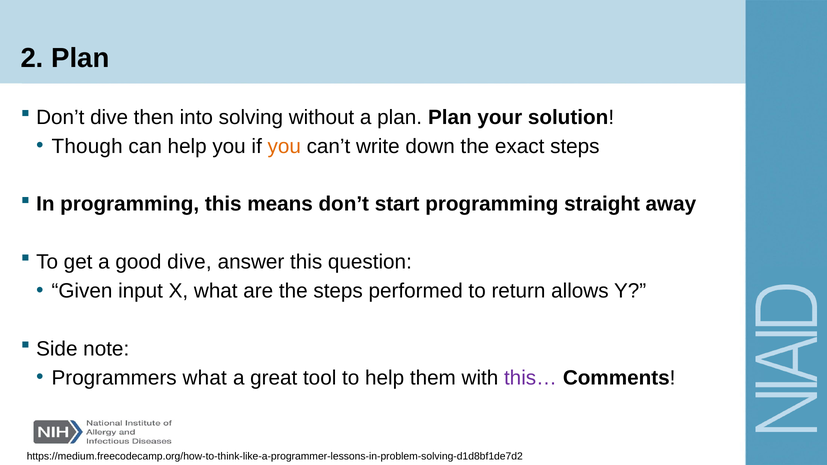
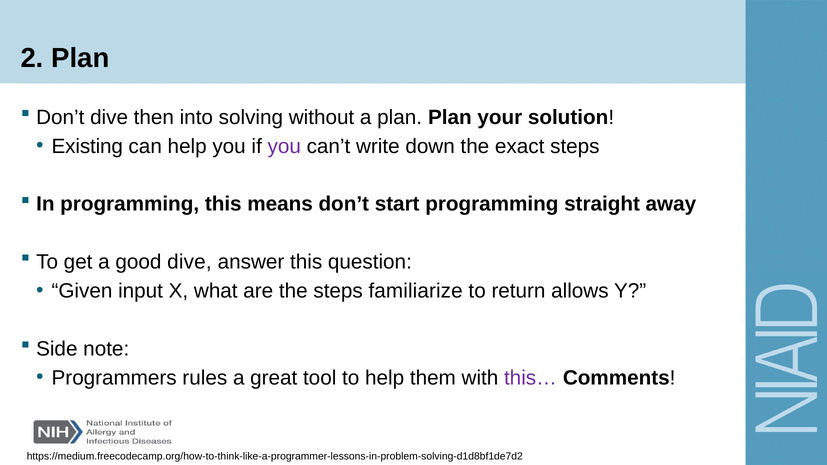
Though: Though -> Existing (87, 146)
you colour: orange -> purple (284, 146)
performed: performed -> familiarize (416, 291)
Programmers what: what -> rules (205, 378)
